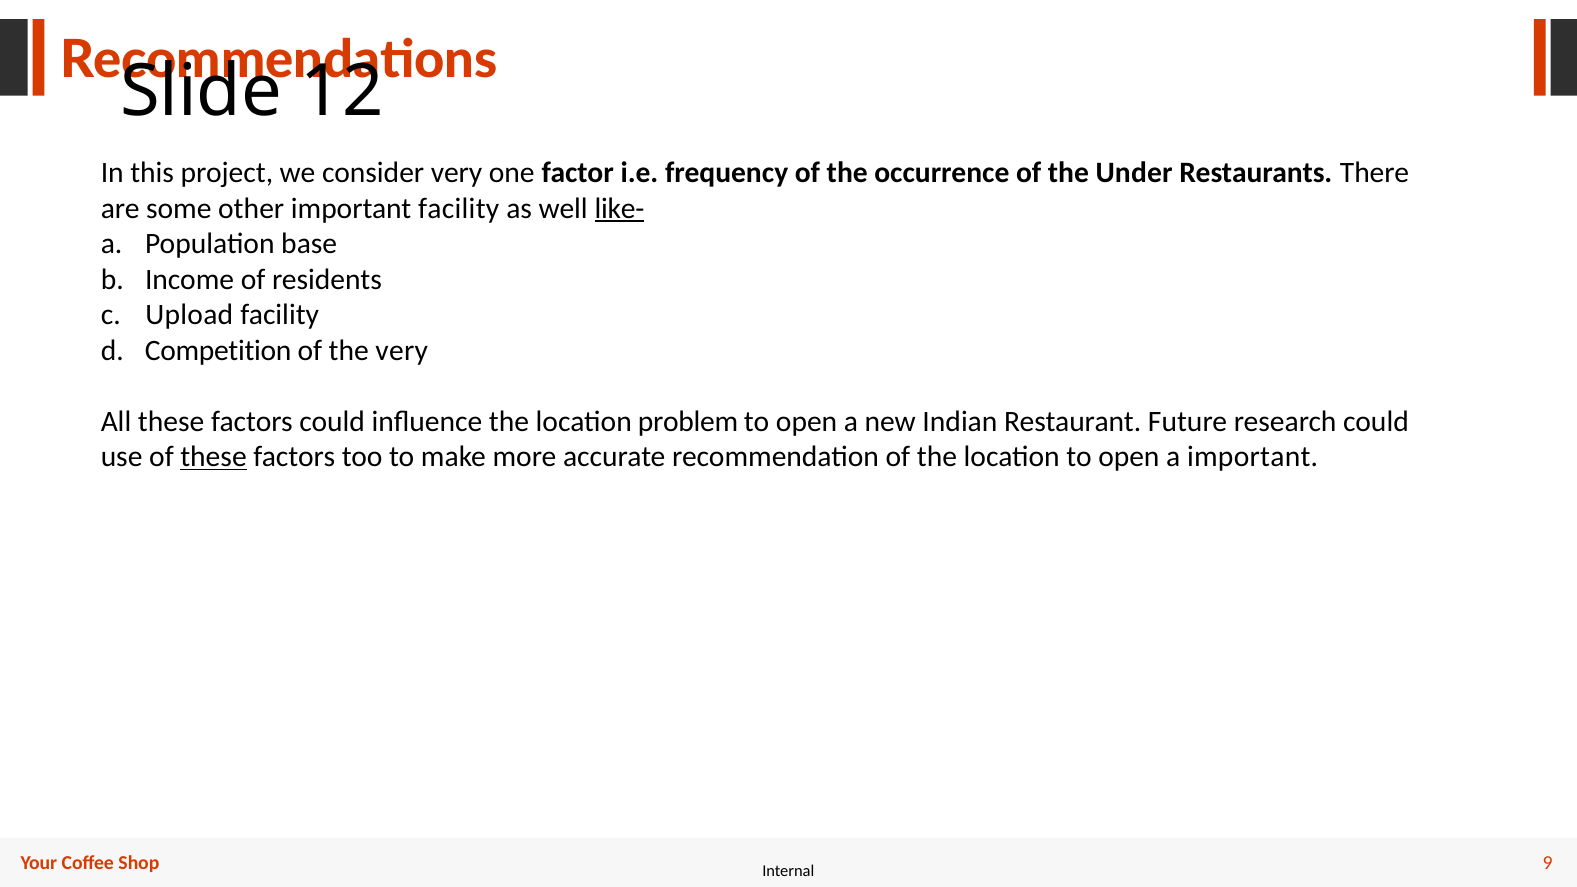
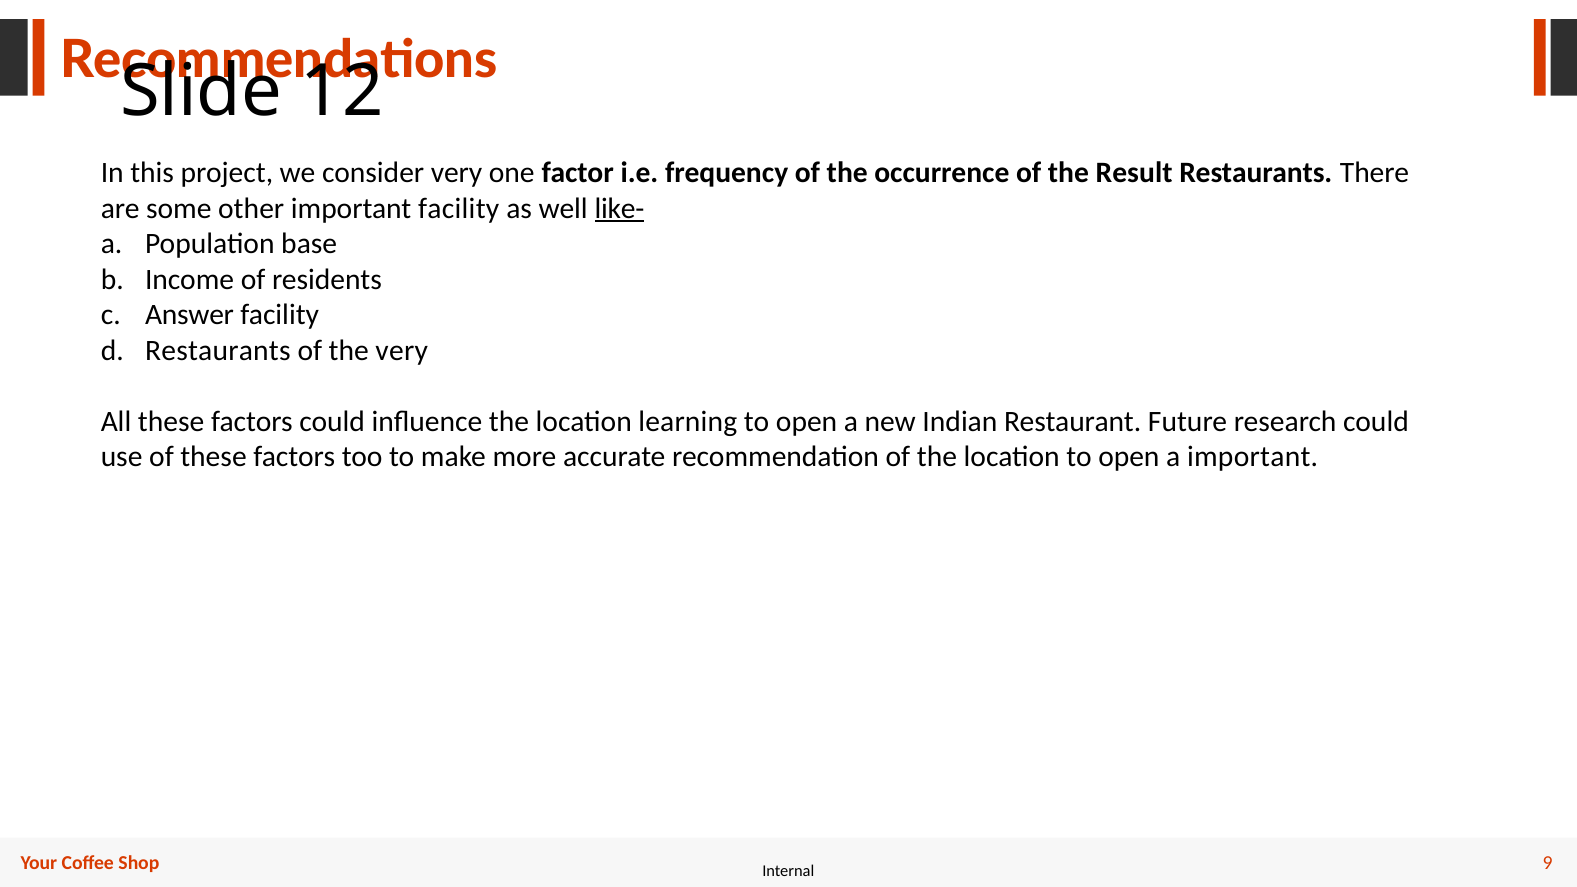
Under: Under -> Result (1134, 173)
Upload: Upload -> Answer (190, 315)
Competition: Competition -> Restaurants (218, 350)
problem: problem -> learning (688, 421)
these underline: present -> none (214, 457)
